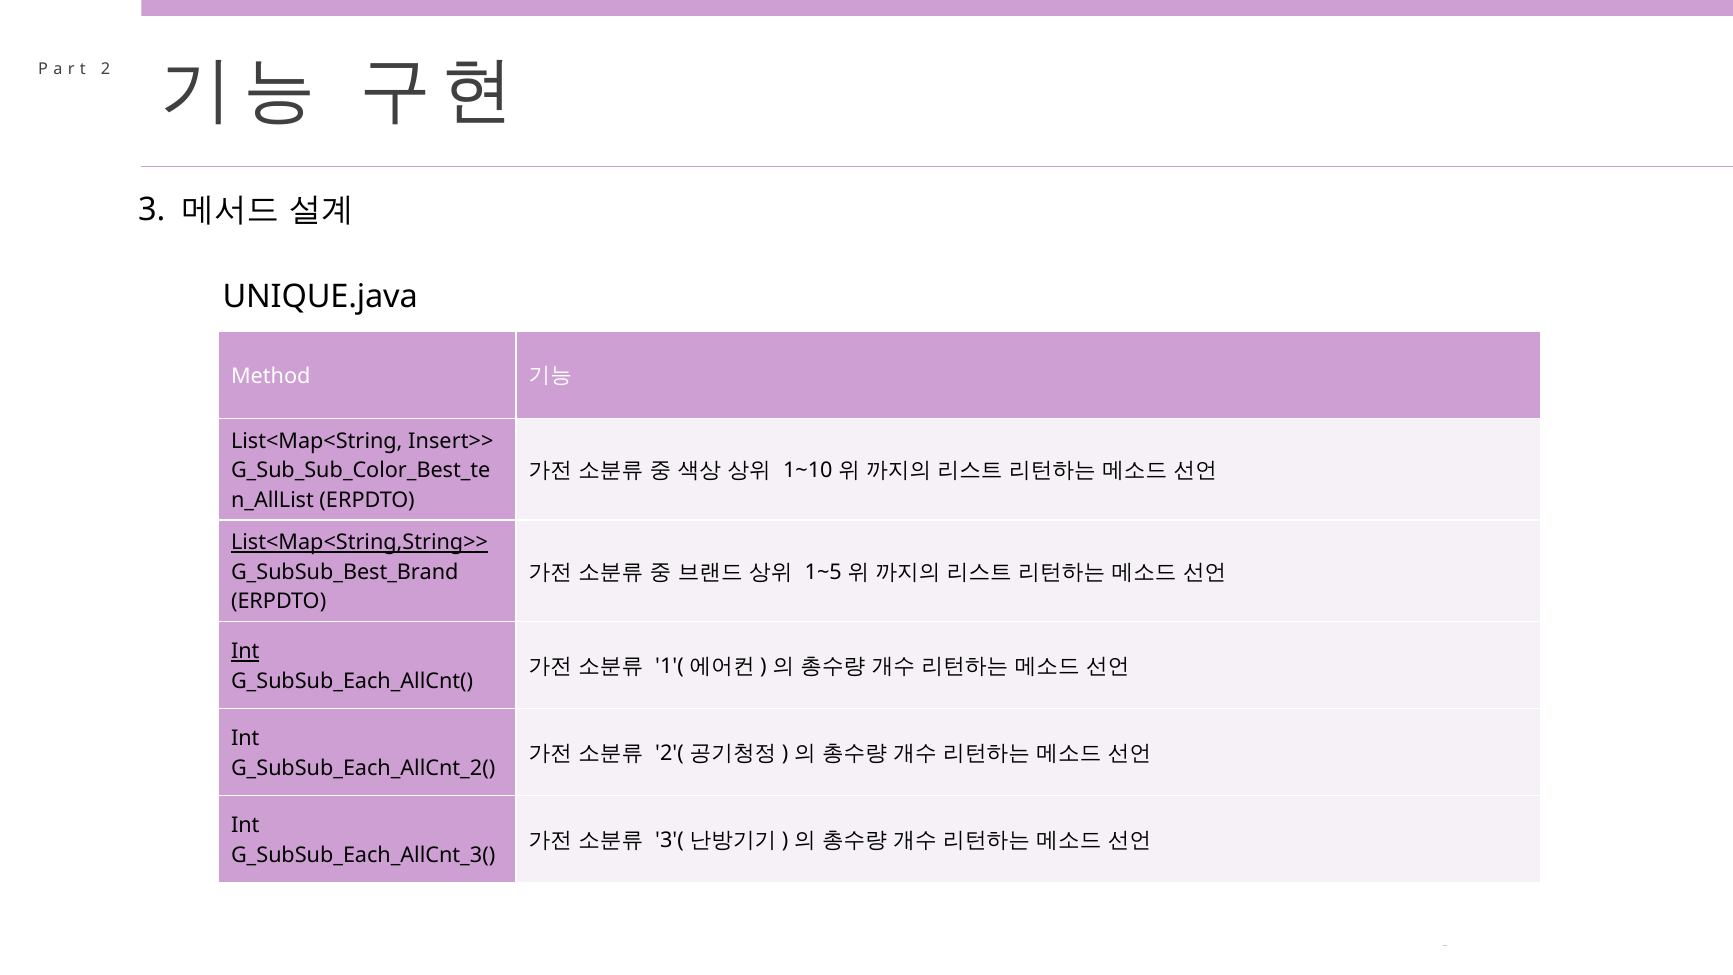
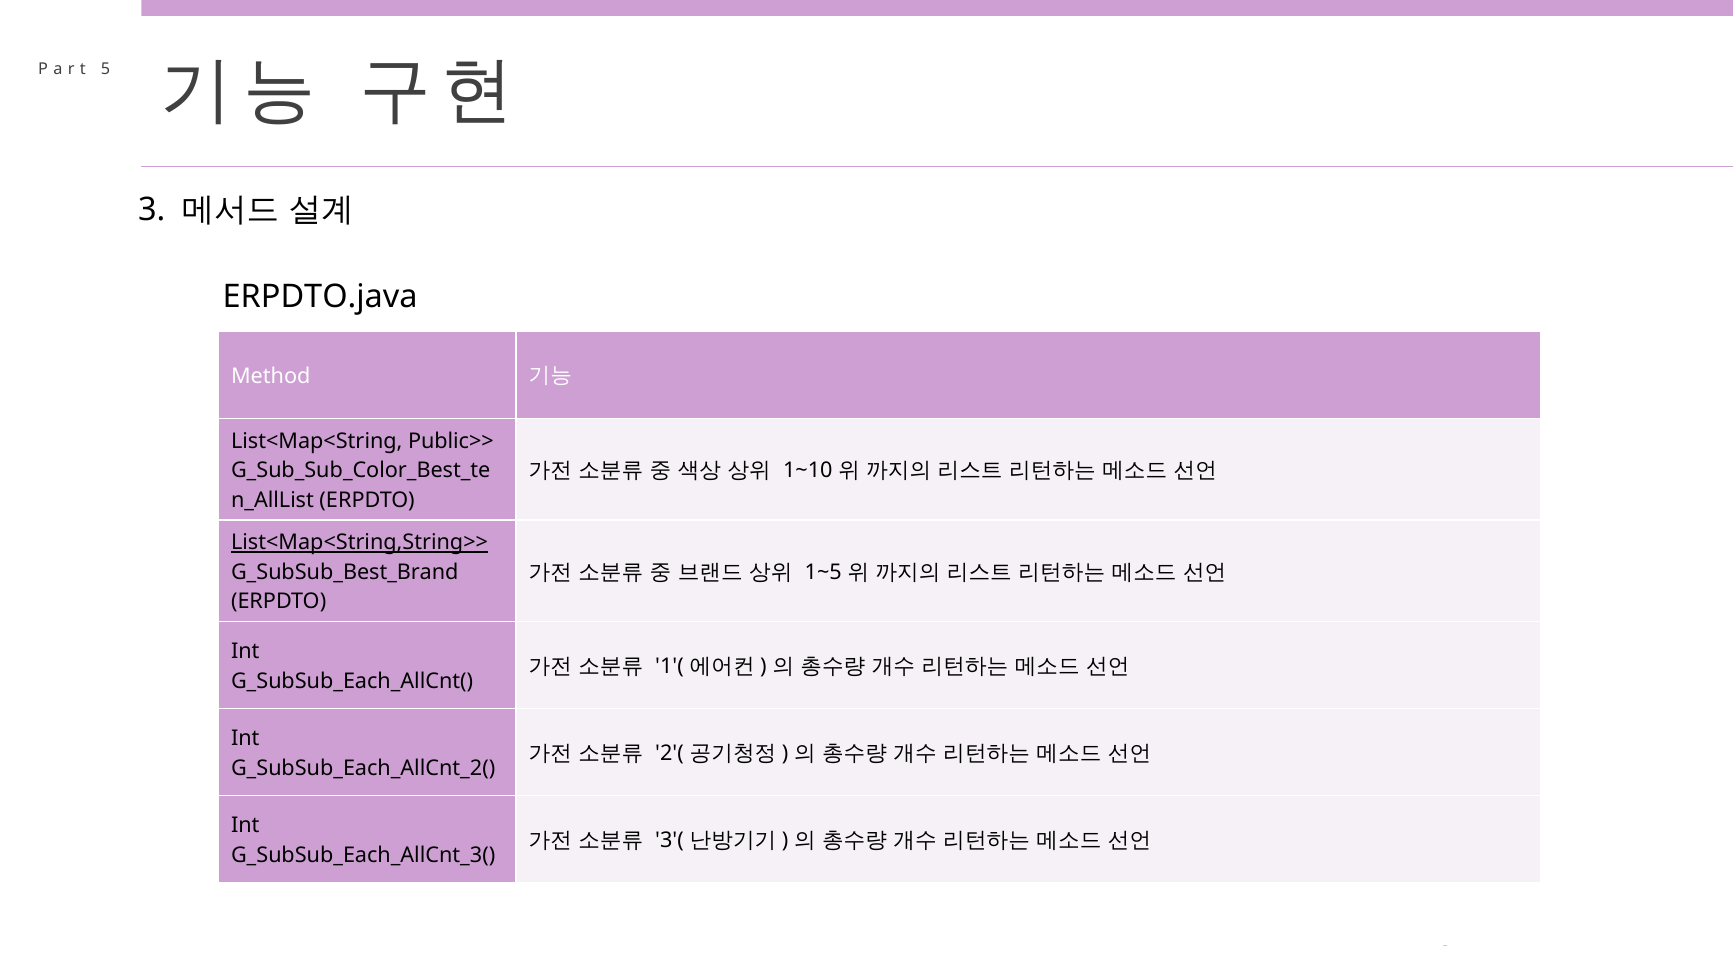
2: 2 -> 5 (105, 69)
UNIQUE.java: UNIQUE.java -> ERPDTO.java (320, 297)
Insert>>: Insert>> -> Public>> (451, 441)
Int underline: present -> none (245, 651)
